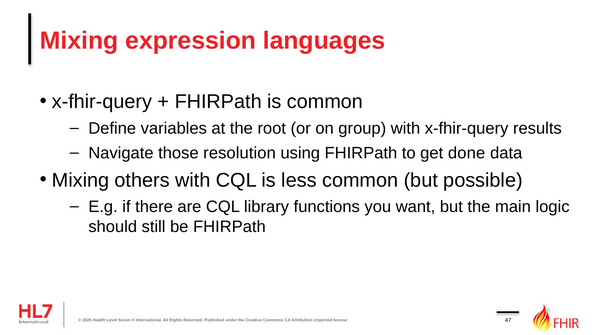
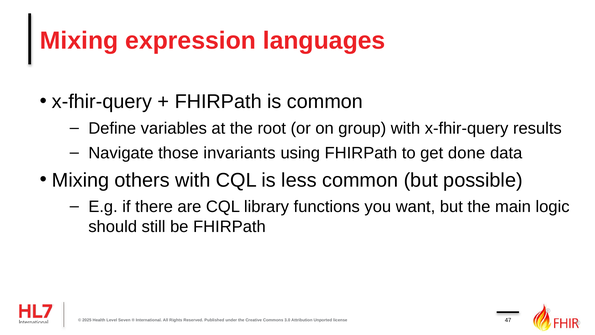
resolution: resolution -> invariants (239, 153)
